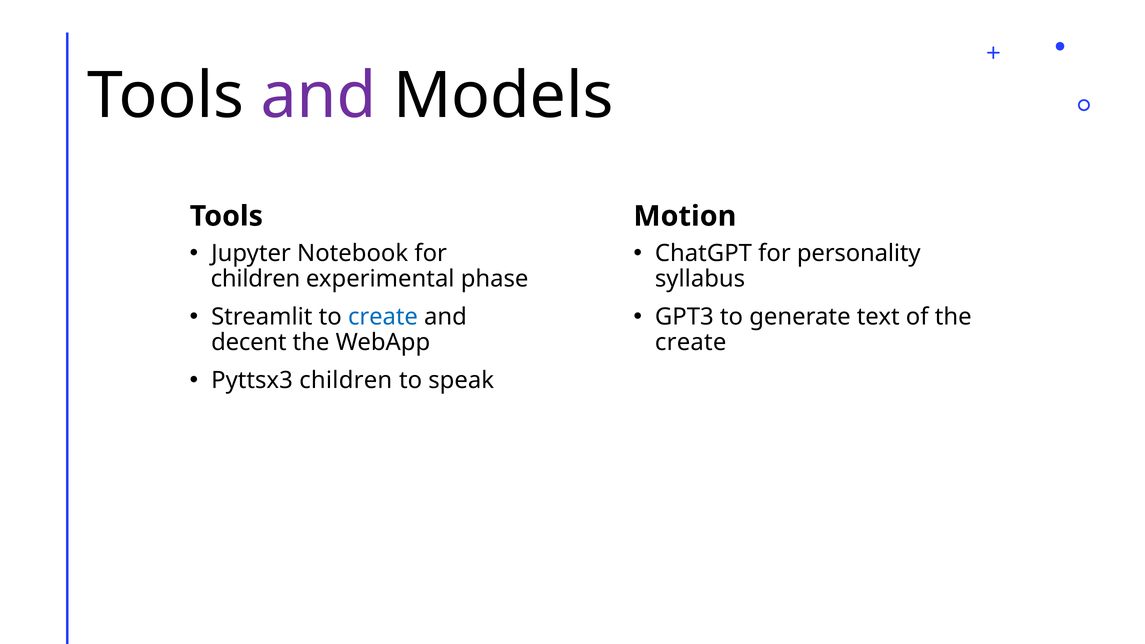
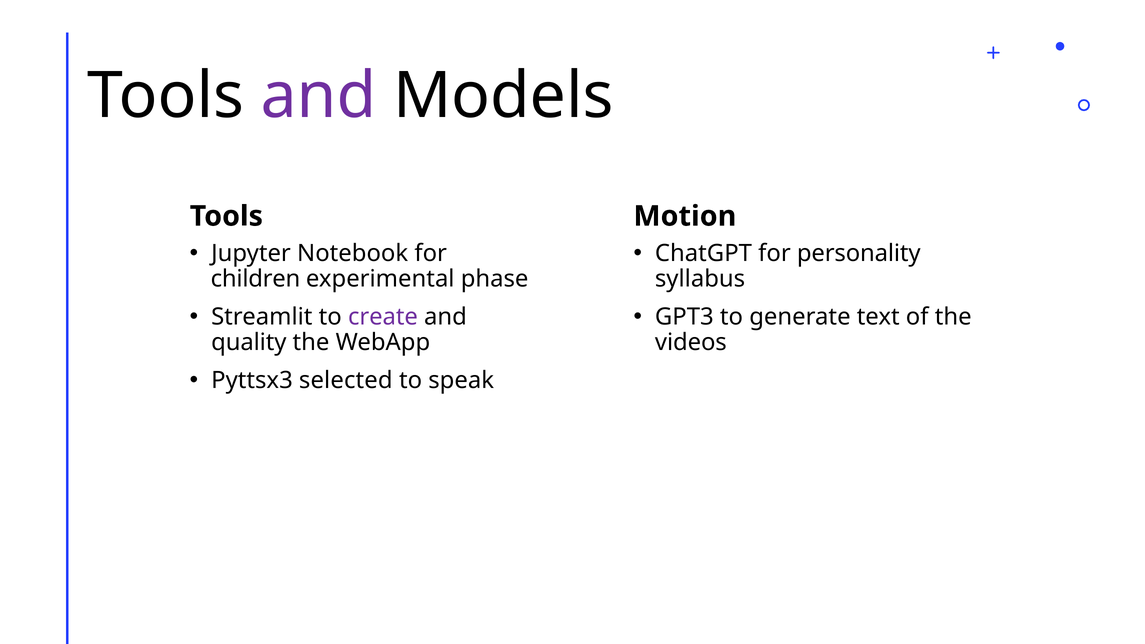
create colour: blue -> purple (383, 317)
decent: decent -> quality (249, 343)
create: create -> videos (691, 343)
Pyttsx3 children: children -> selected (346, 380)
